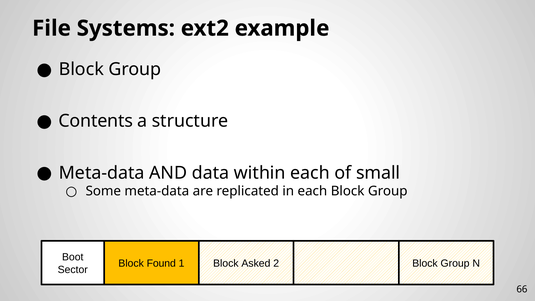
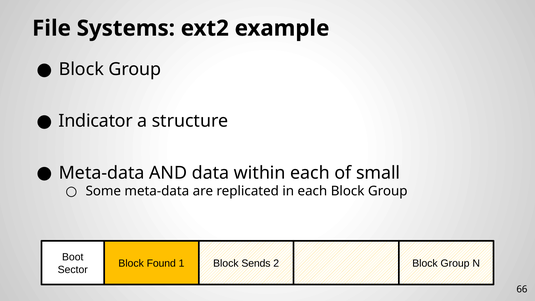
Contents: Contents -> Indicator (96, 121)
Asked: Asked -> Sends (256, 263)
